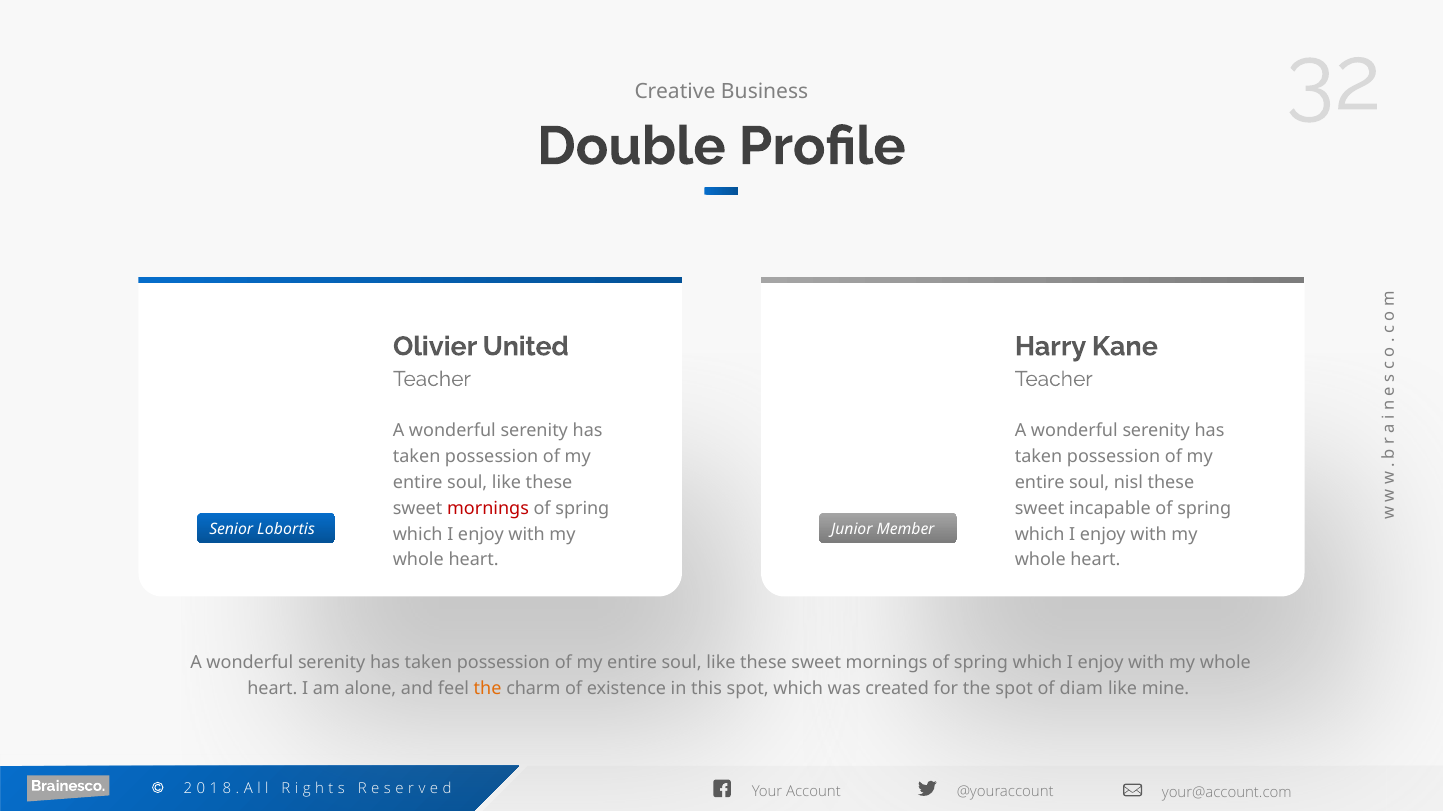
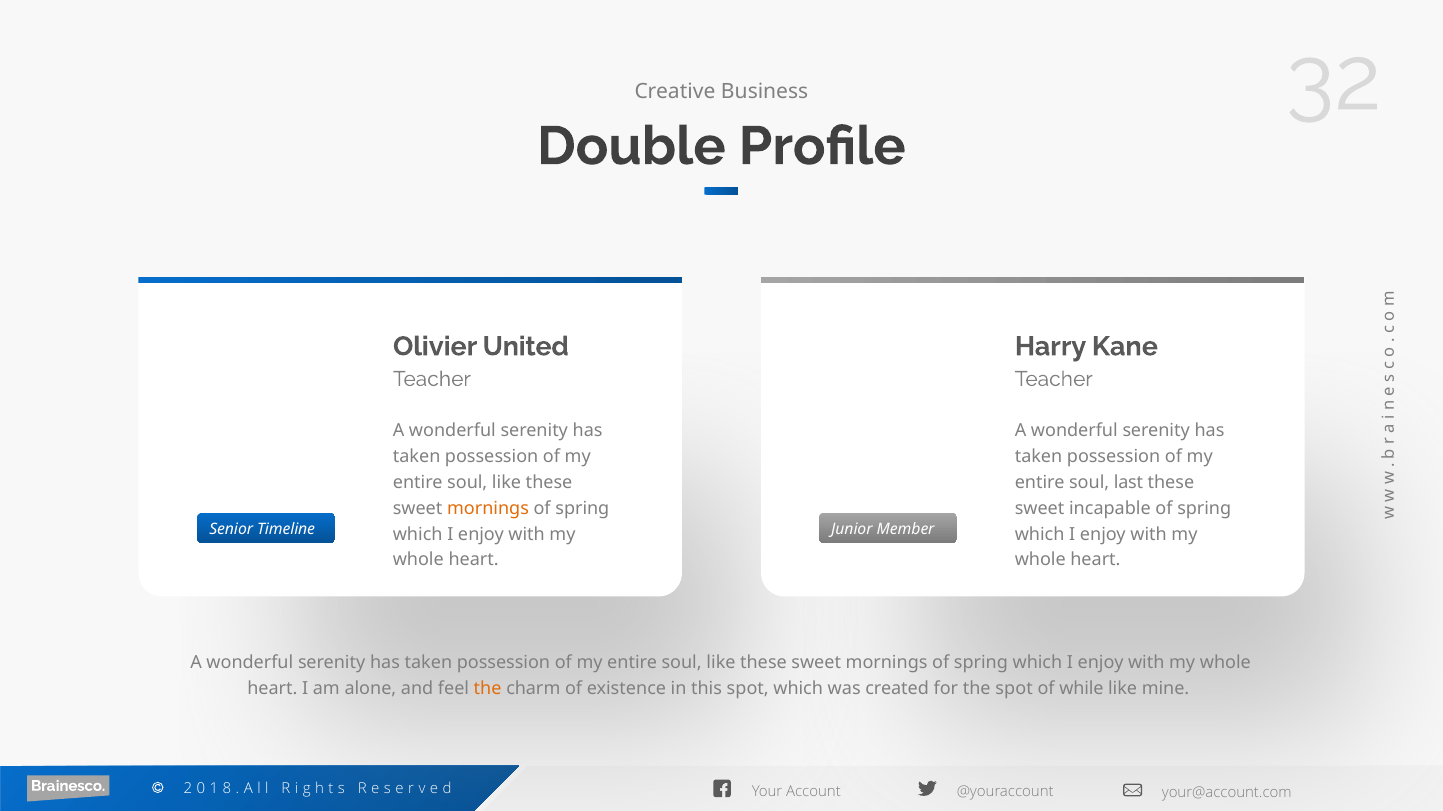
nisl: nisl -> last (1128, 483)
mornings colour: red -> orange (488, 509)
Lobortis: Lobortis -> Timeline (286, 529)
diam: diam -> while (1082, 689)
